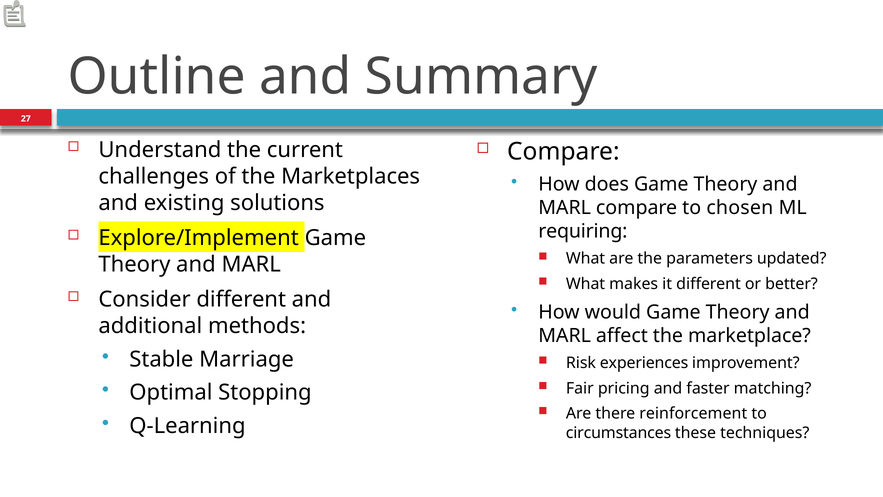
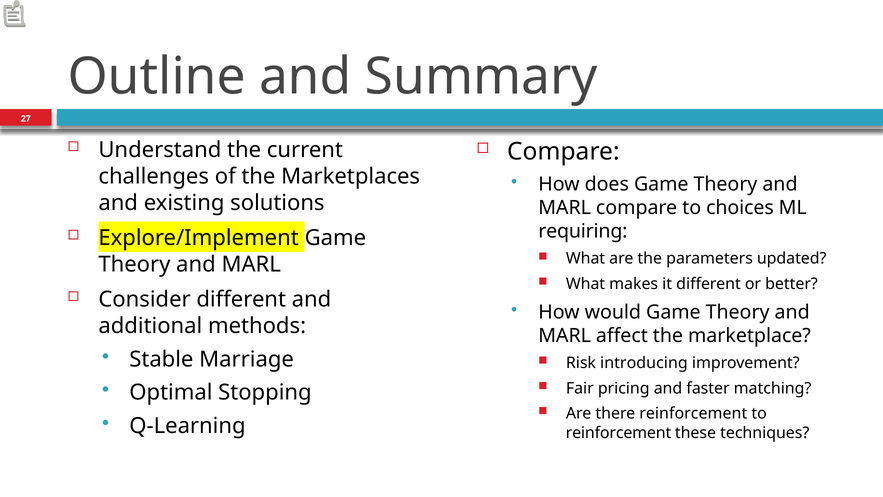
chosen: chosen -> choices (740, 208)
experiences: experiences -> introducing (644, 363)
circumstances: circumstances -> reinforcement (618, 433)
